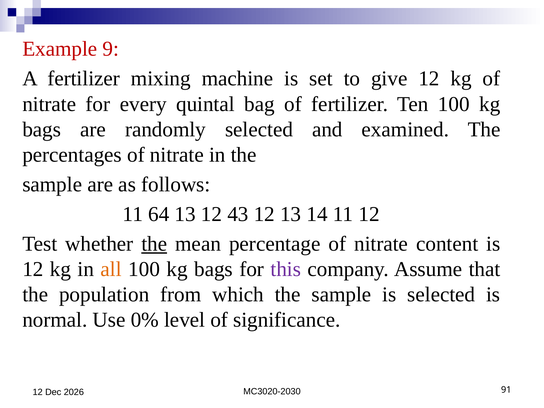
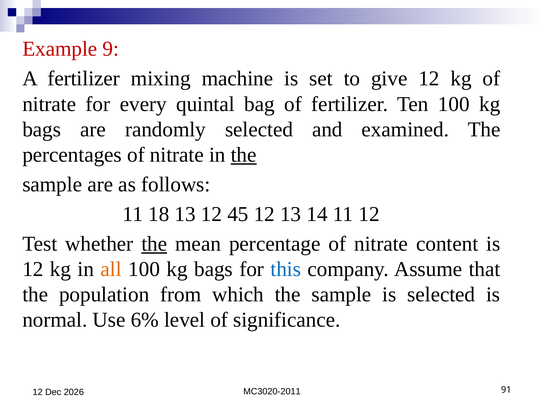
the underline: none -> present (244, 155)
64: 64 -> 18 (159, 214)
43: 43 -> 45 (238, 214)
this colour: purple -> blue (286, 269)
0%: 0% -> 6% (145, 320)
MC3020-2030: MC3020-2030 -> MC3020-2011 (272, 391)
